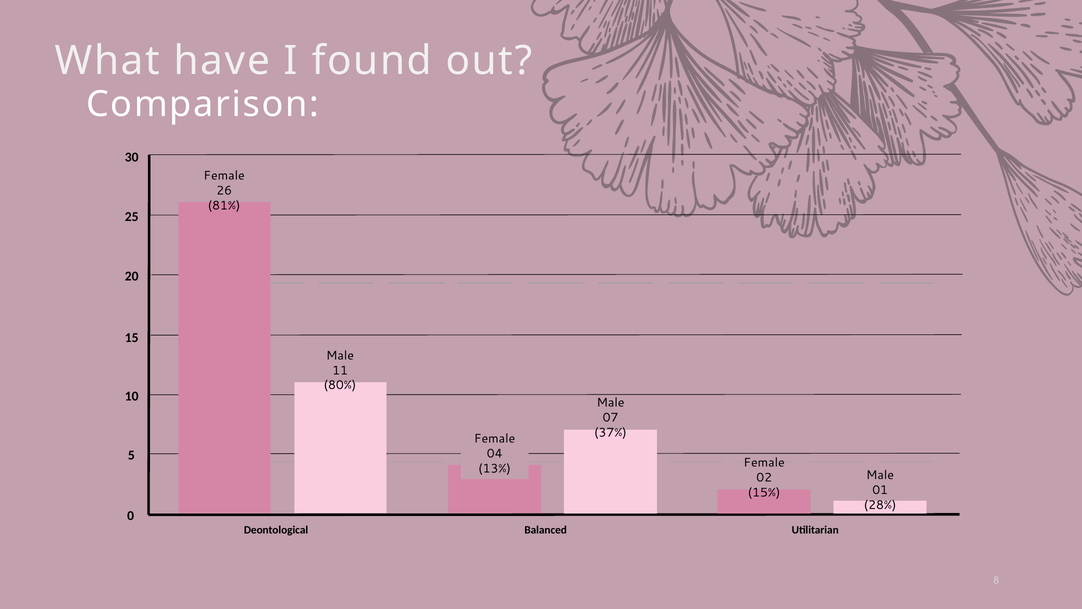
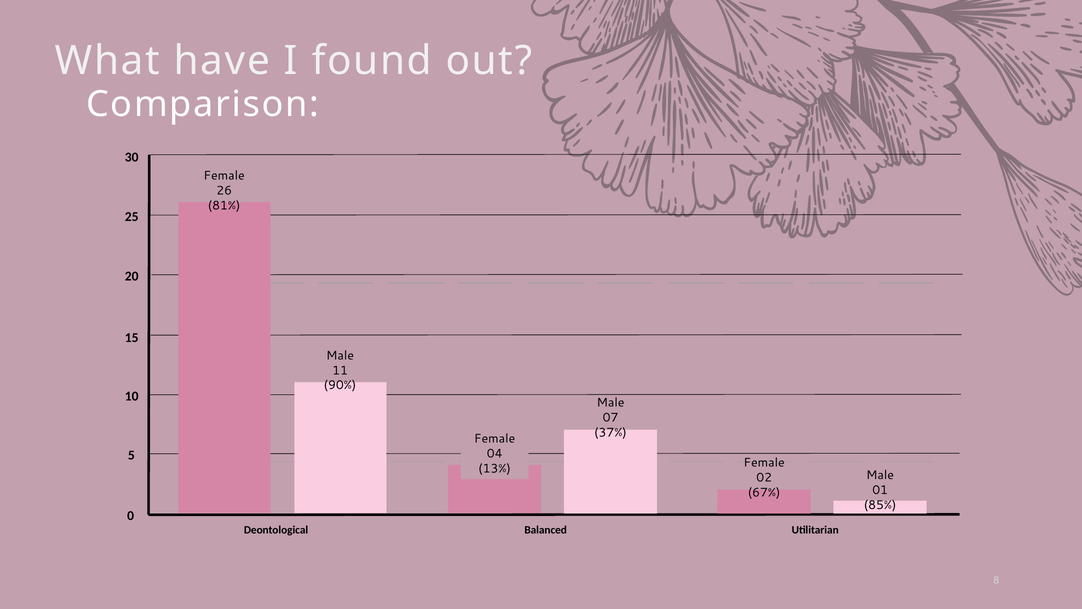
80%: 80% -> 90% (340, 385)
15%: 15% -> 67% (764, 492)
28%: 28% -> 85% (880, 505)
